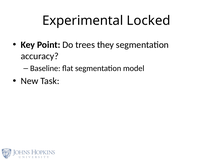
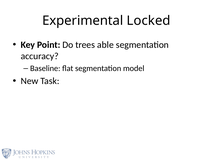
they: they -> able (105, 45)
